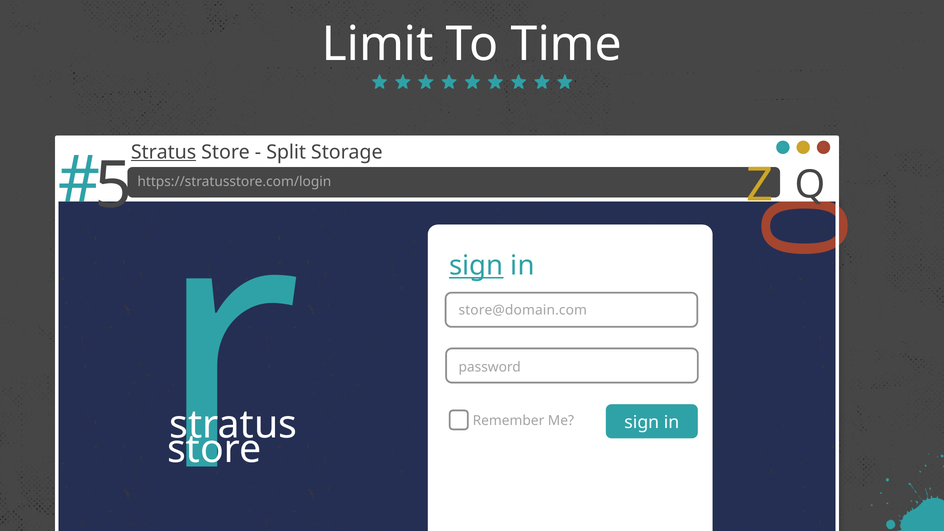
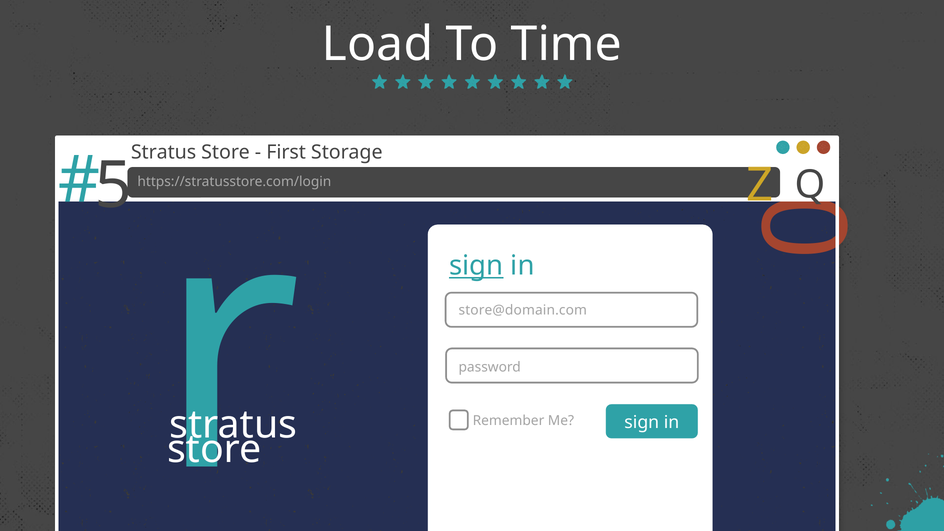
Limit: Limit -> Load (378, 44)
Stratus underline: present -> none (164, 152)
Split: Split -> First (286, 152)
